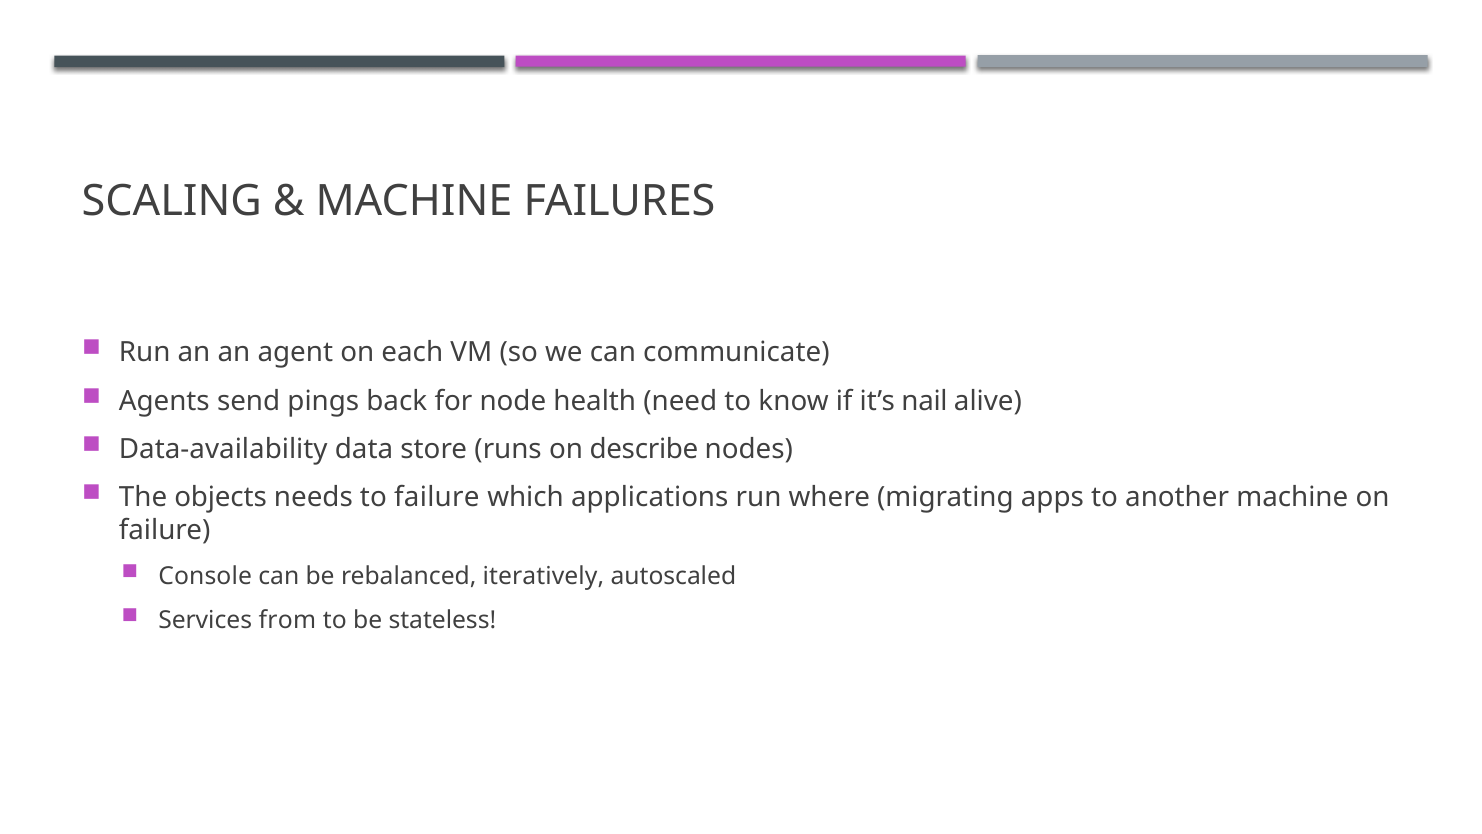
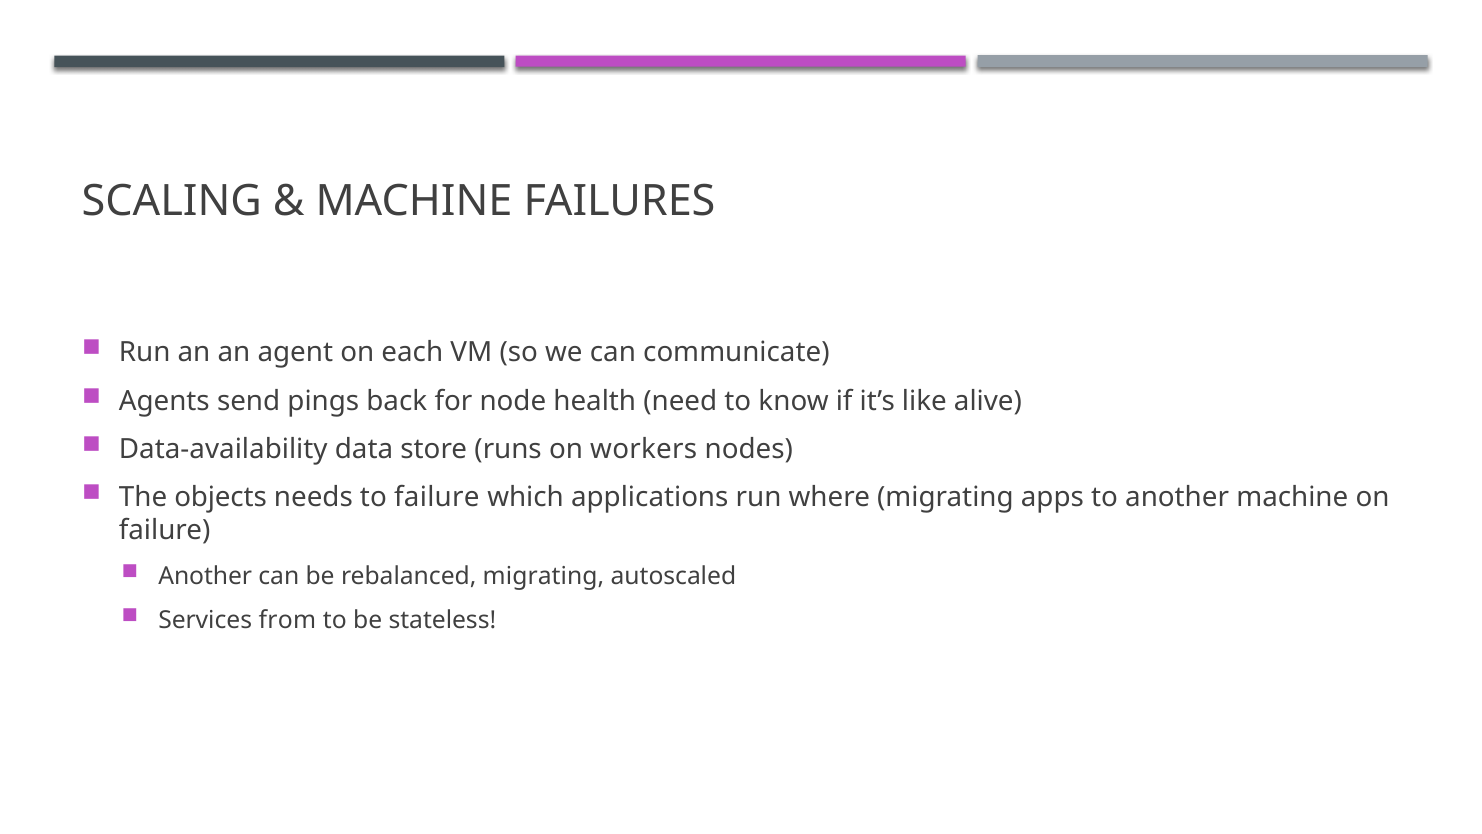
nail: nail -> like (924, 401)
describe: describe -> workers (644, 449)
Console: Console -> Another (205, 576)
rebalanced iteratively: iteratively -> migrating (543, 576)
